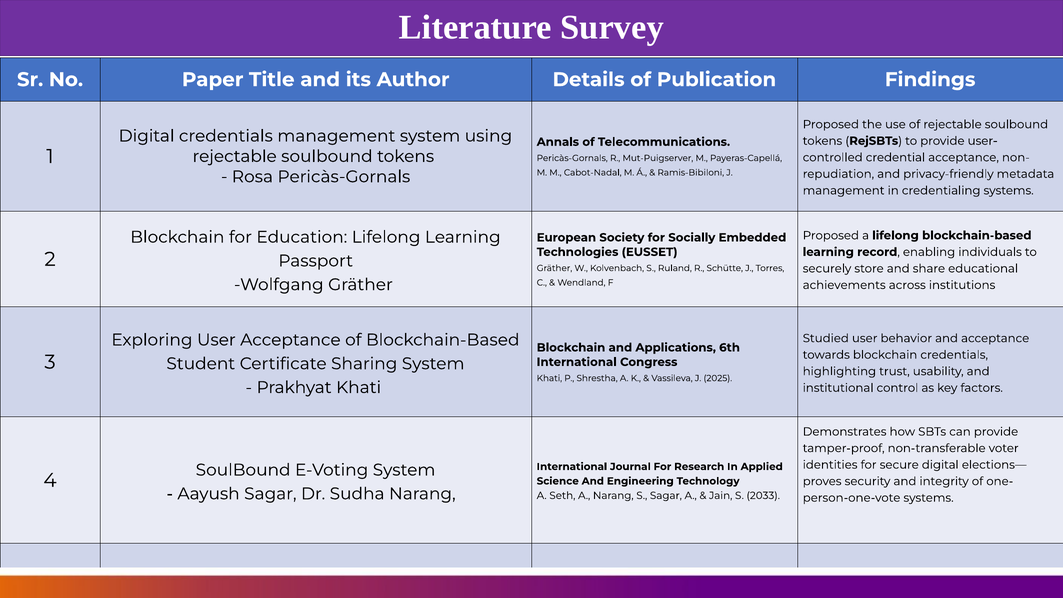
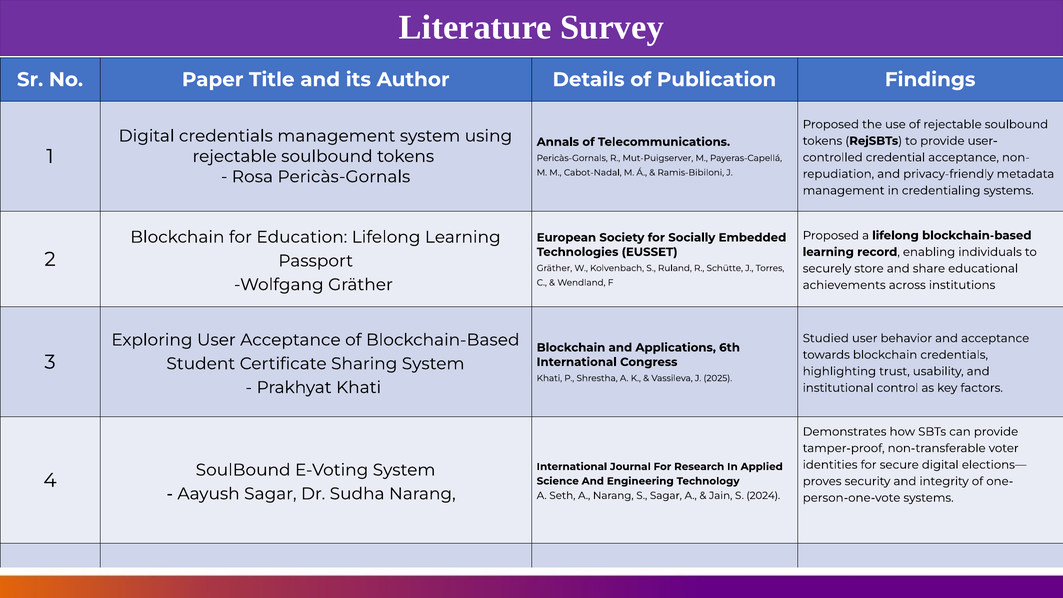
2033: 2033 -> 2024 (763, 496)
